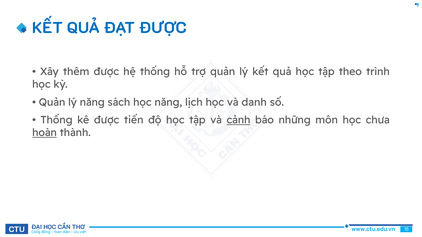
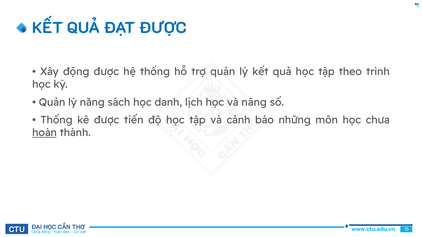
thêm: thêm -> động (76, 72)
học năng: năng -> danh (168, 102)
danh: danh -> nâng (254, 102)
cảnh underline: present -> none (238, 120)
